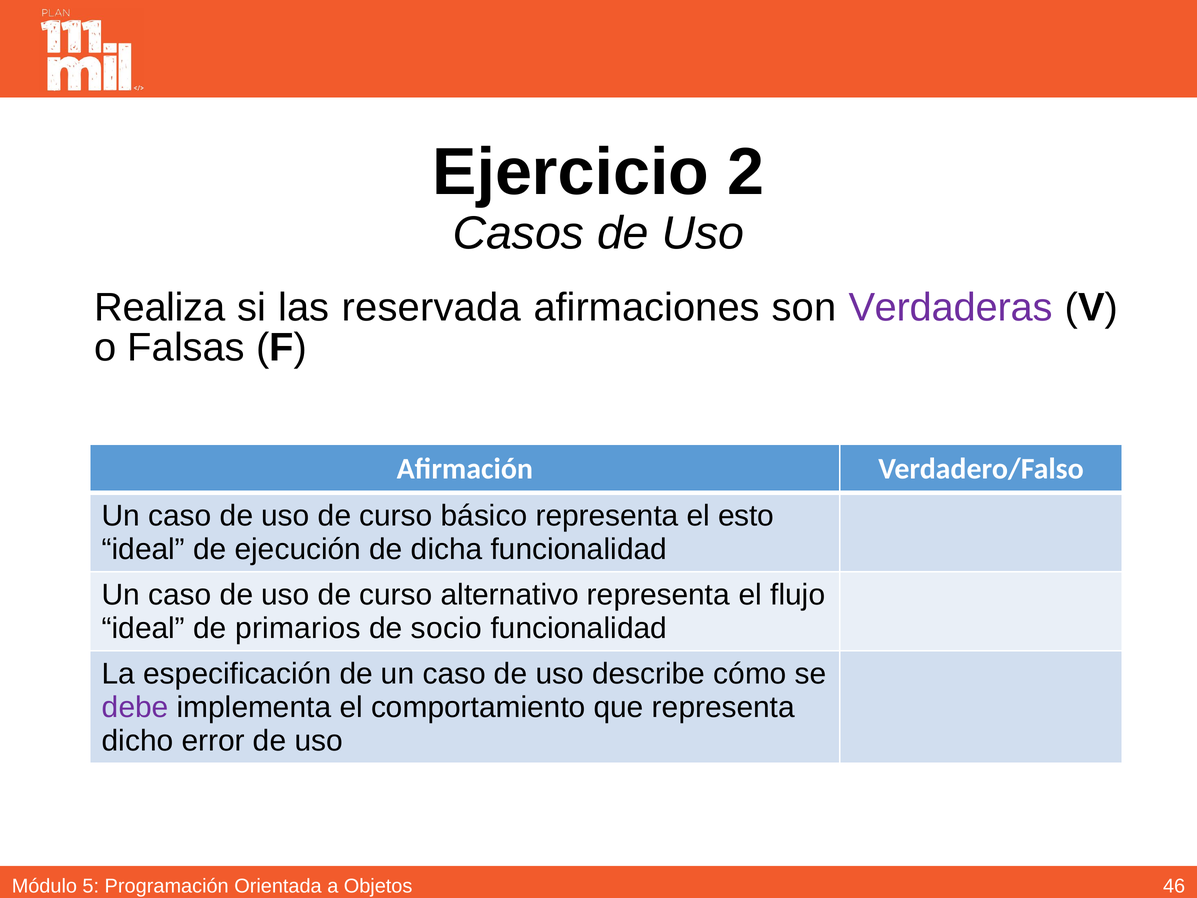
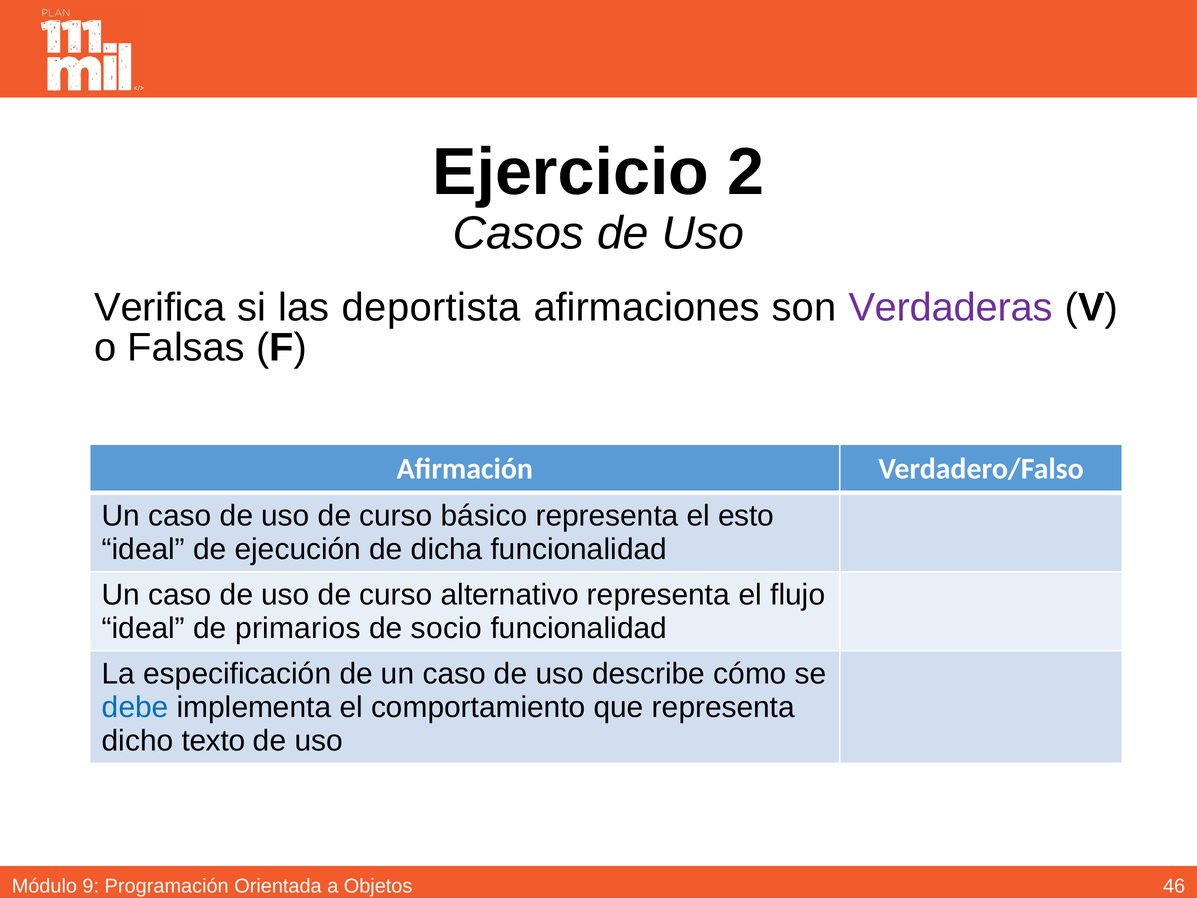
Realiza: Realiza -> Verifica (160, 308)
reservada: reservada -> deportista (431, 308)
debe colour: purple -> blue (135, 707)
error: error -> texto (213, 741)
5: 5 -> 9 (91, 886)
